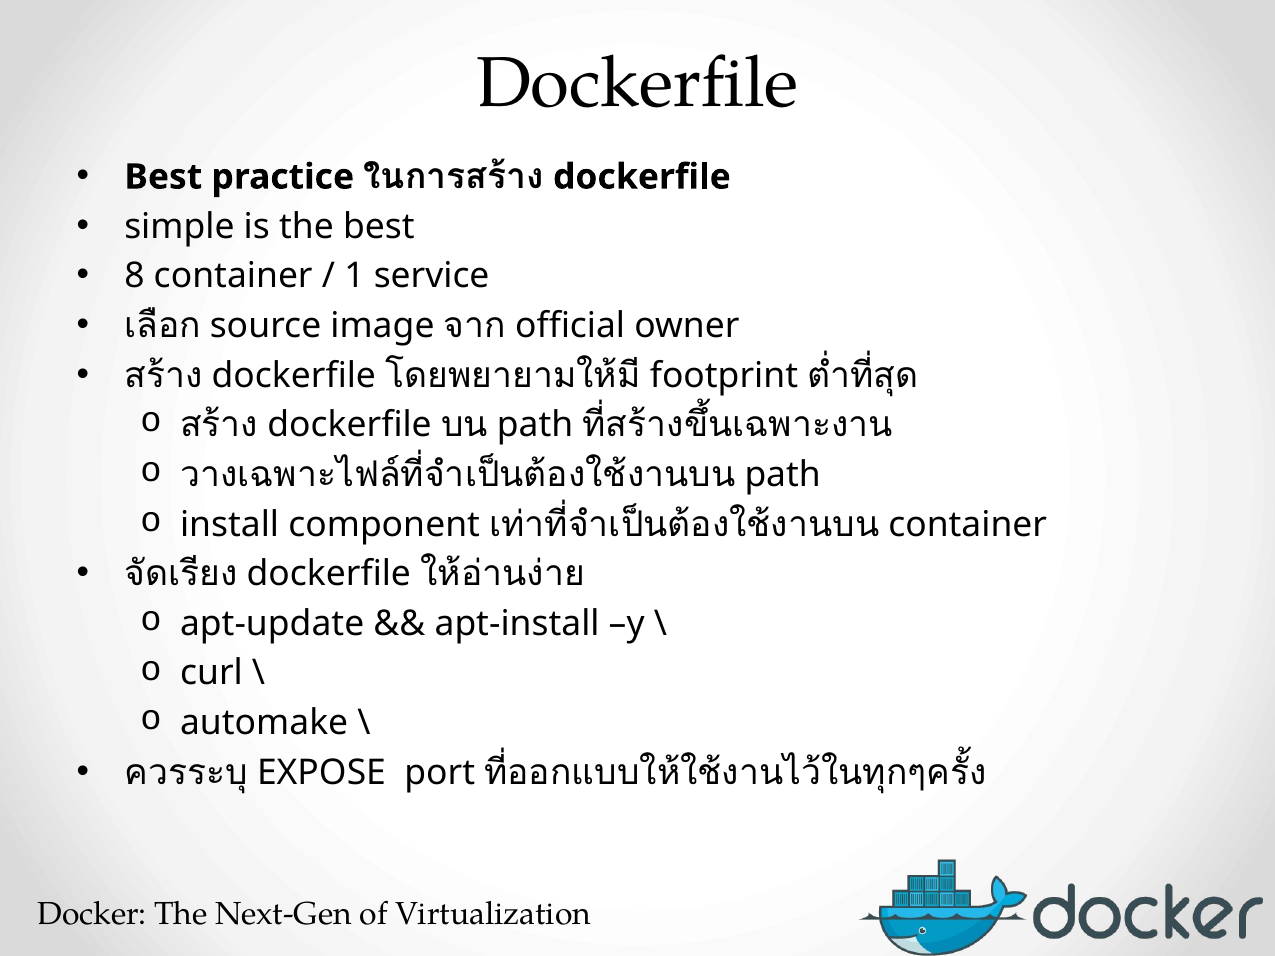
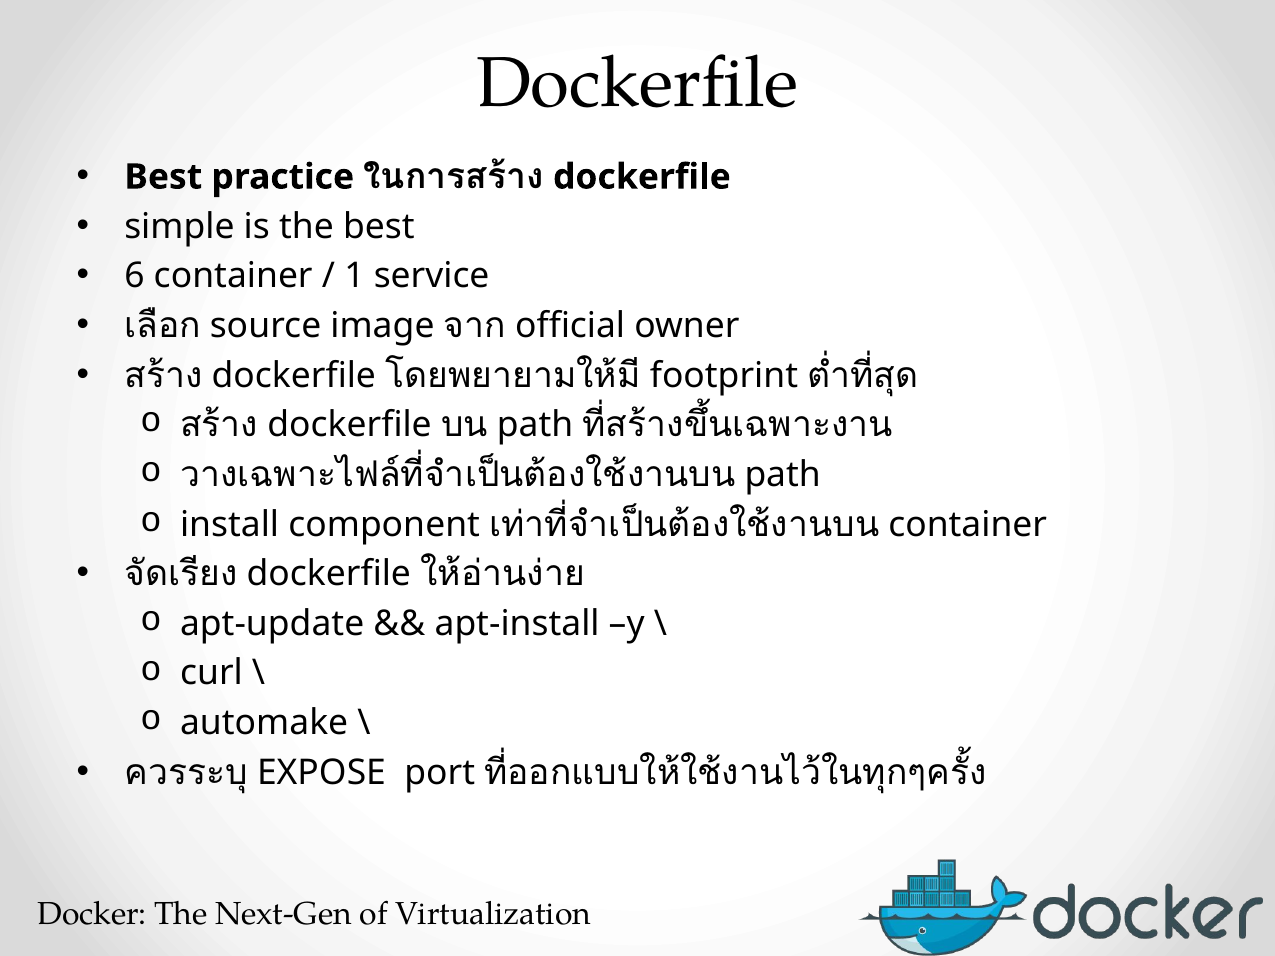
8: 8 -> 6 (134, 276)
